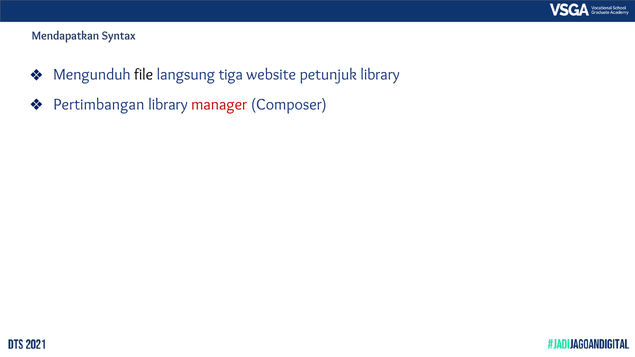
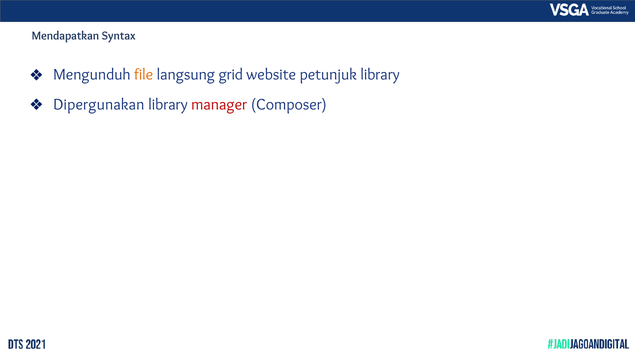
file colour: black -> orange (144, 75)
tiga: tiga -> grid (231, 75)
Pertimbangan: Pertimbangan -> Dipergunakan (99, 104)
